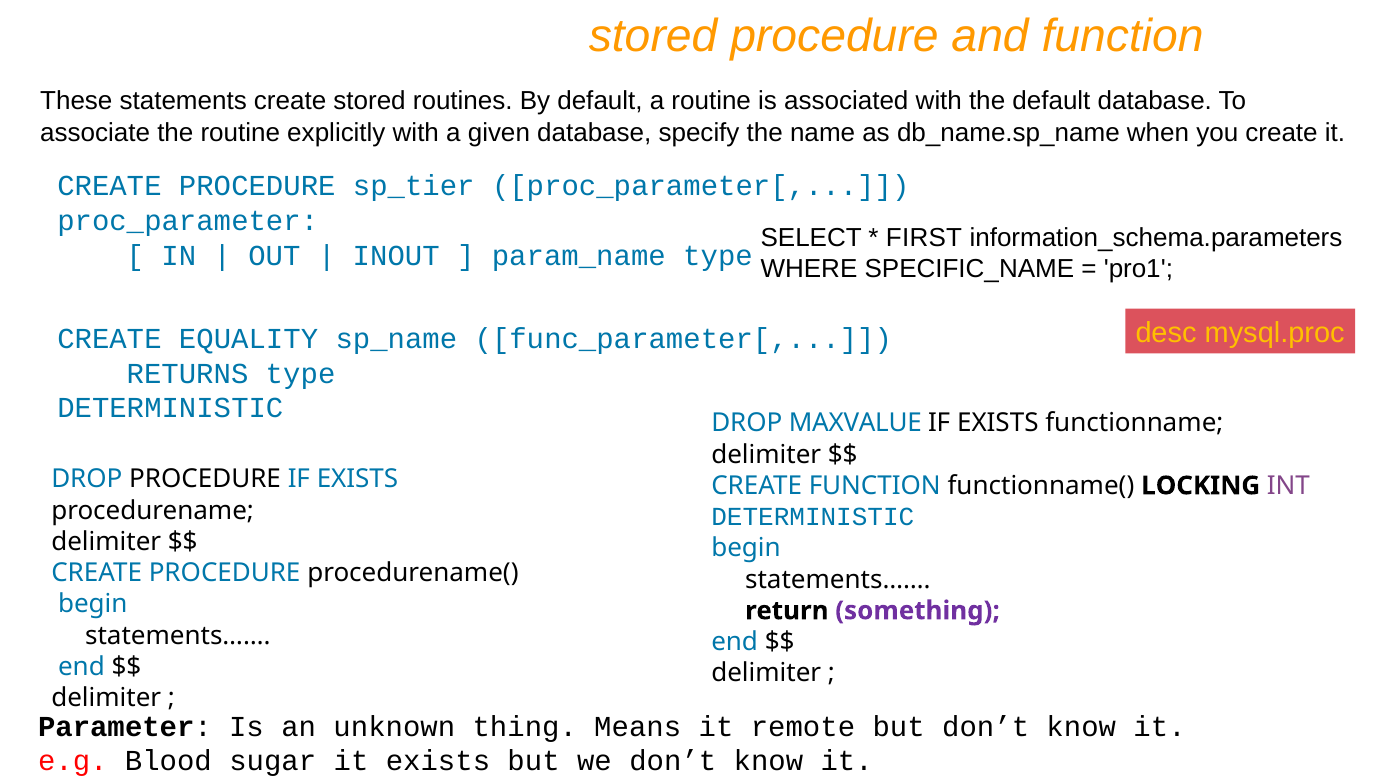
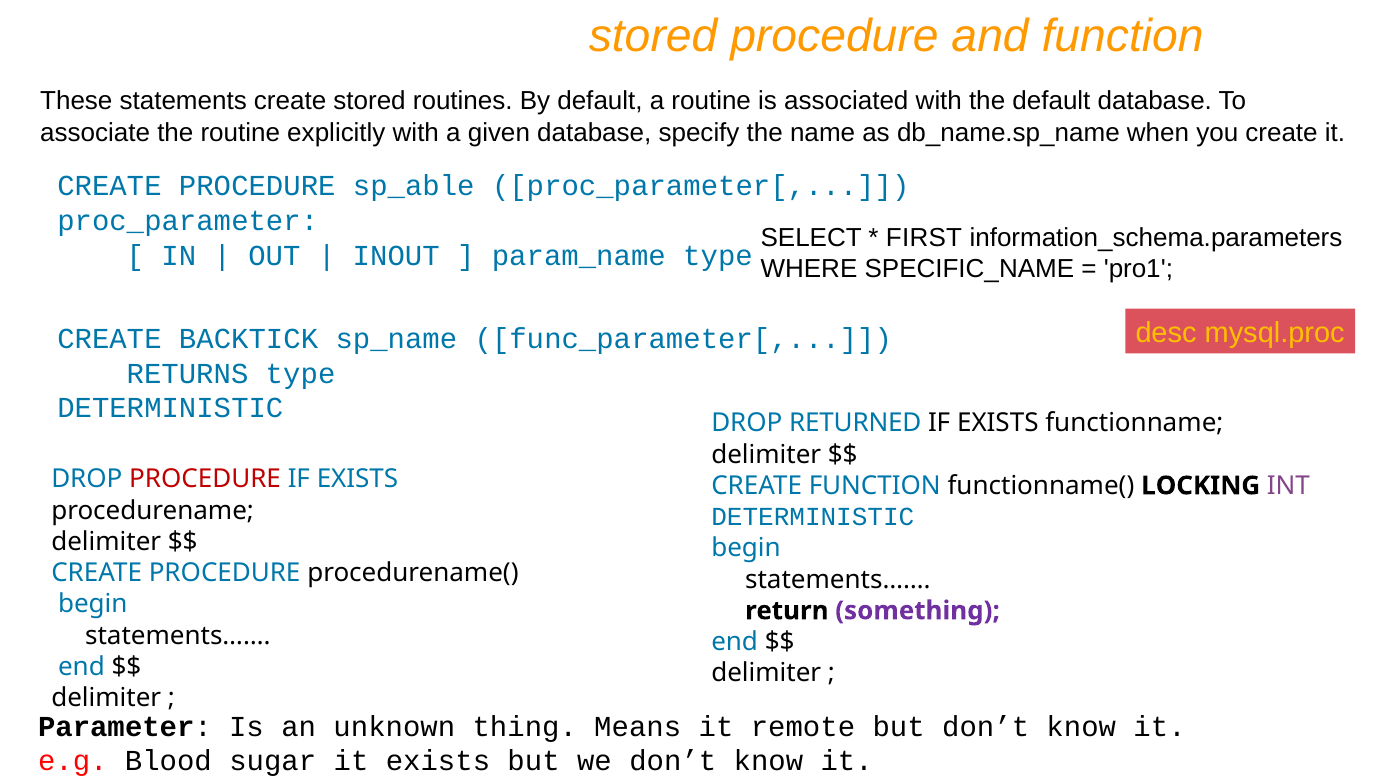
sp_tier: sp_tier -> sp_able (414, 186)
EQUALITY: EQUALITY -> BACKTICK (249, 339)
MAXVALUE: MAXVALUE -> RETURNED (855, 423)
PROCEDURE colour: black -> red (205, 479)
